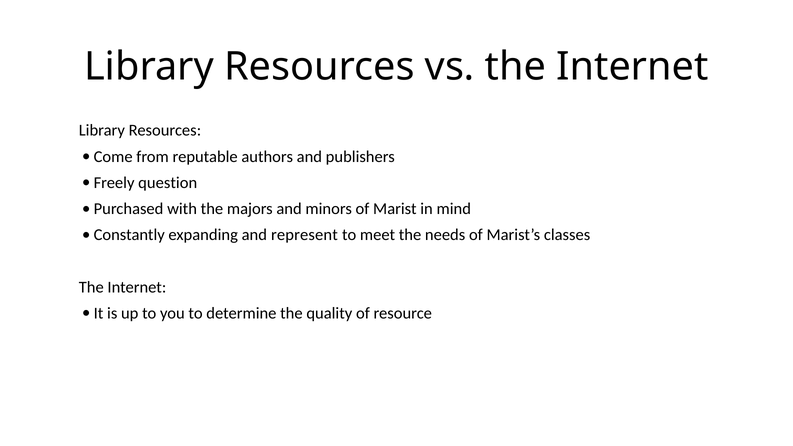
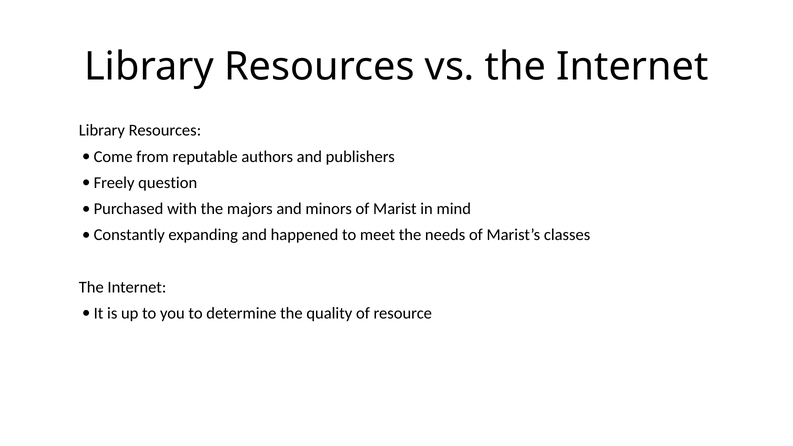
represent: represent -> happened (305, 235)
